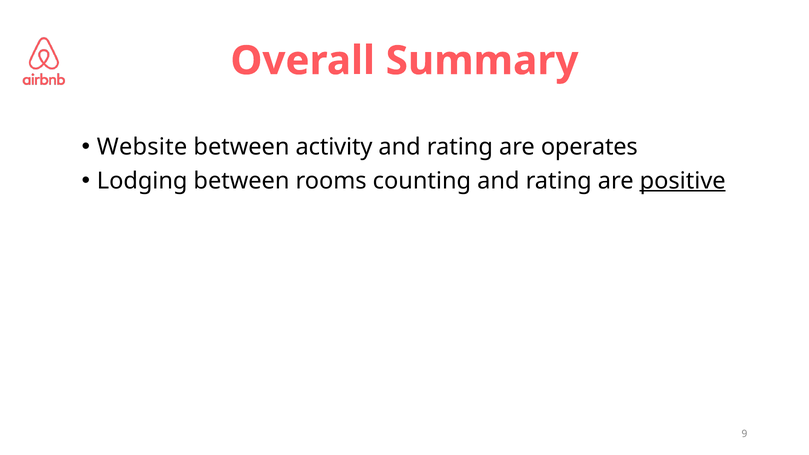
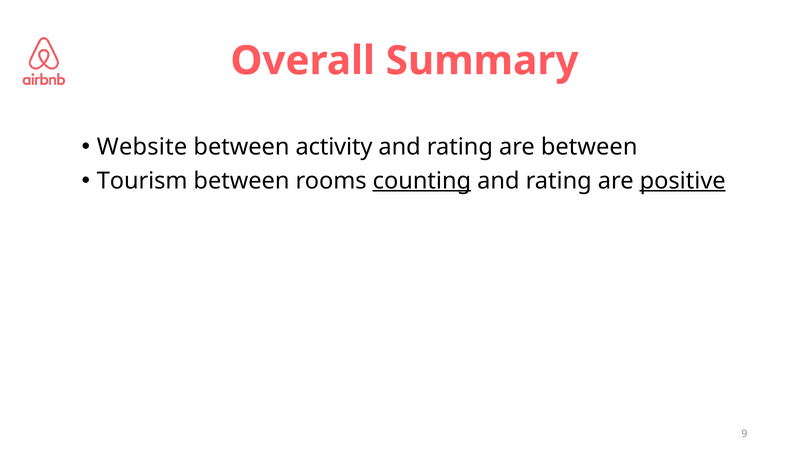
are operates: operates -> between (589, 147)
Lodging: Lodging -> Tourism (142, 181)
counting underline: none -> present (422, 181)
